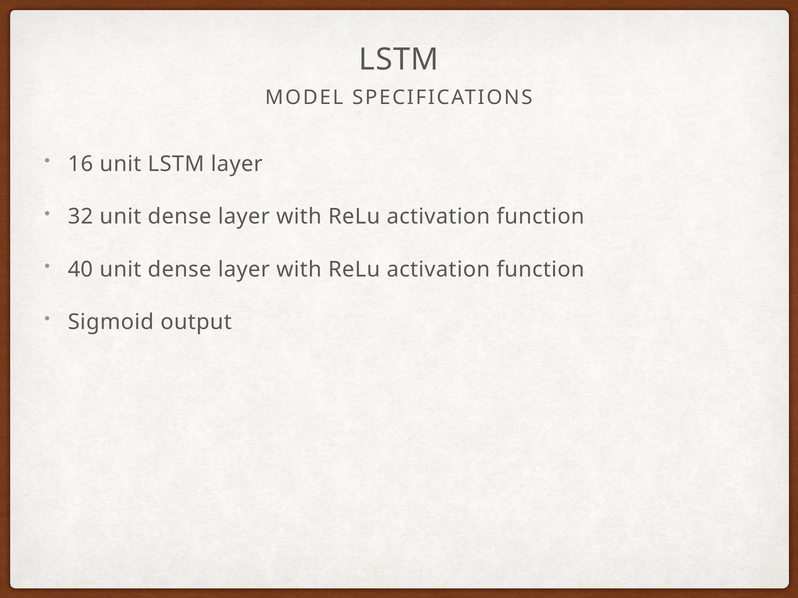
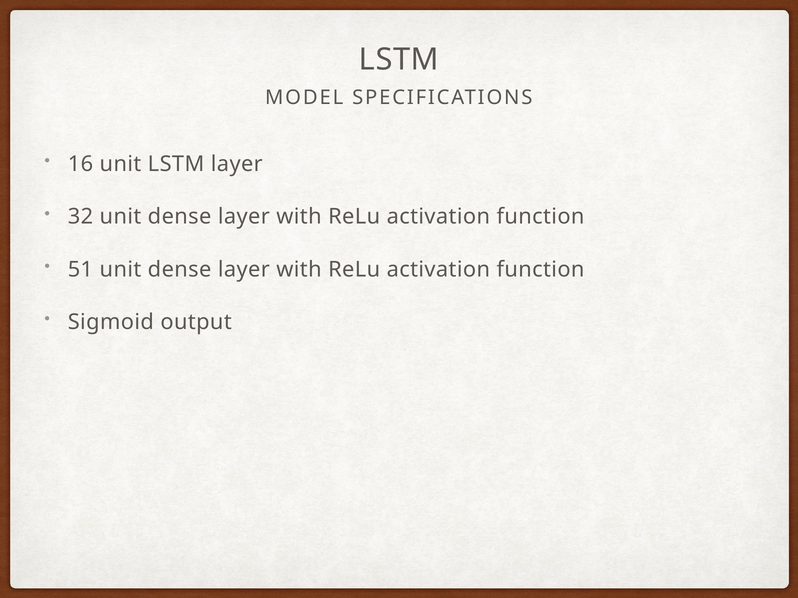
40: 40 -> 51 (80, 270)
